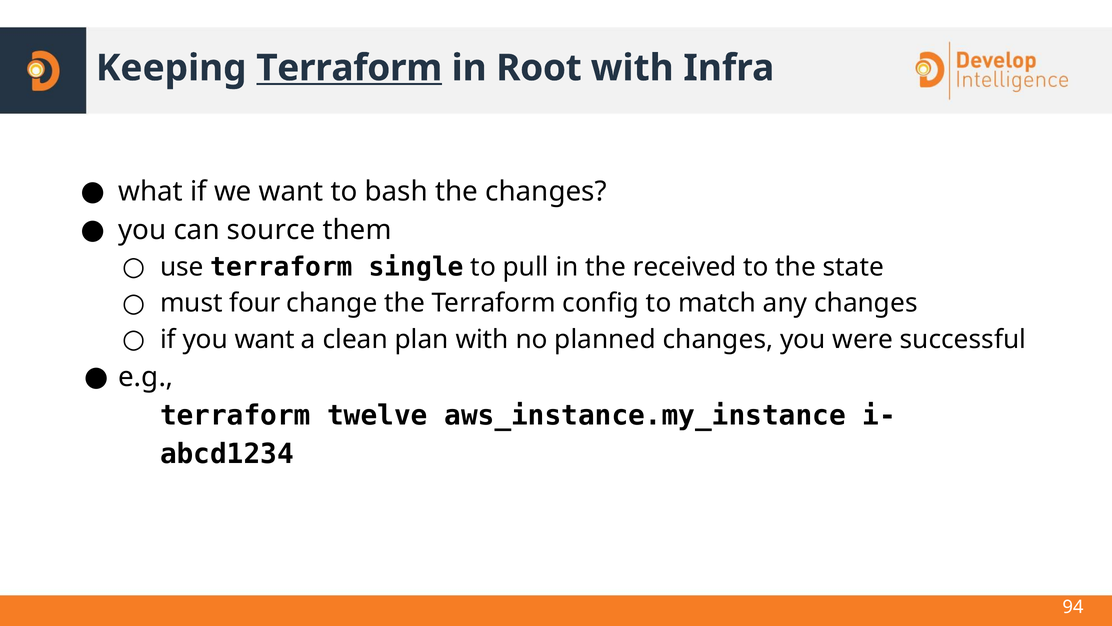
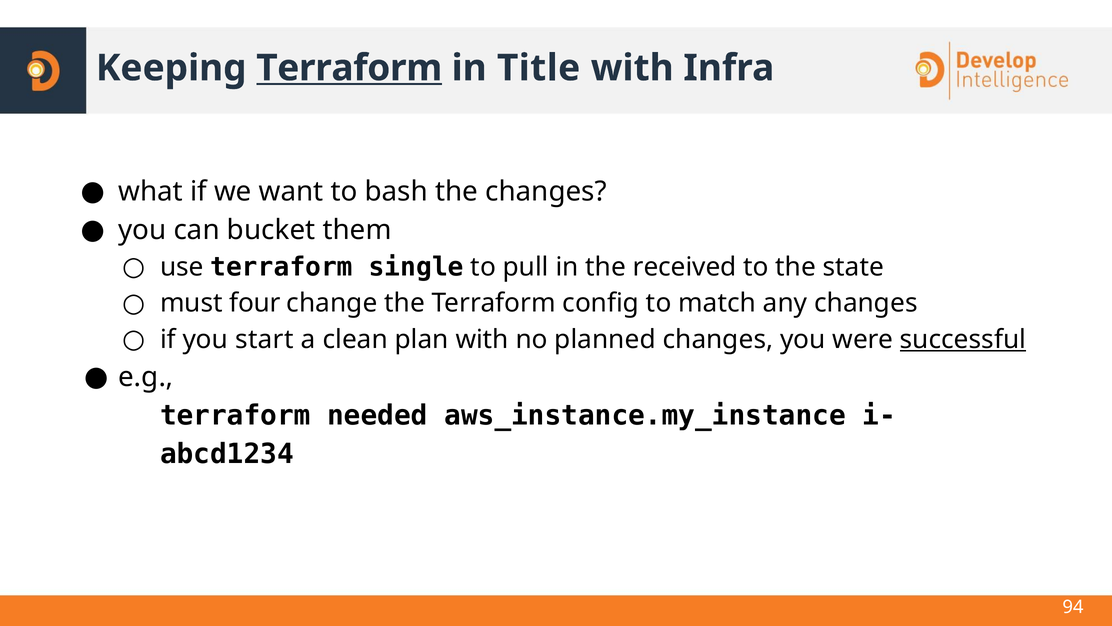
Root: Root -> Title (539, 68)
source: source -> bucket (271, 230)
you want: want -> start (264, 339)
successful underline: none -> present (963, 339)
twelve: twelve -> needed (377, 415)
